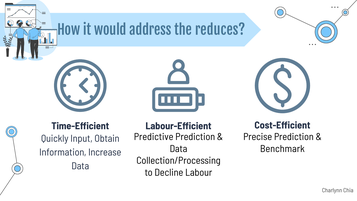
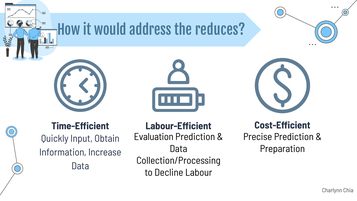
Predictive: Predictive -> Evaluation (154, 137)
Benchmark: Benchmark -> Preparation (282, 149)
